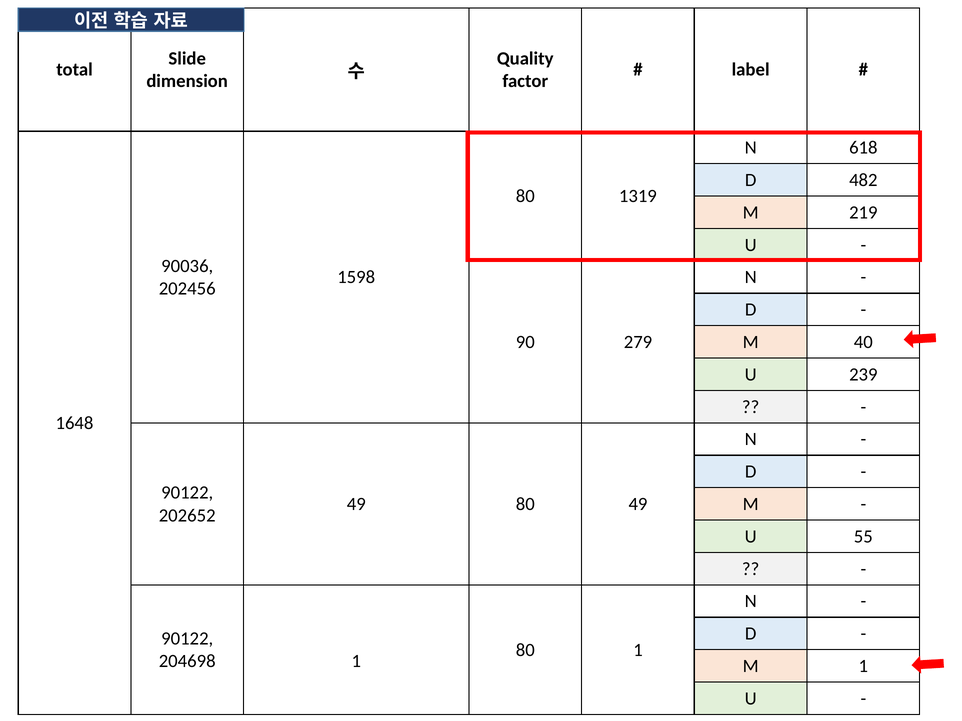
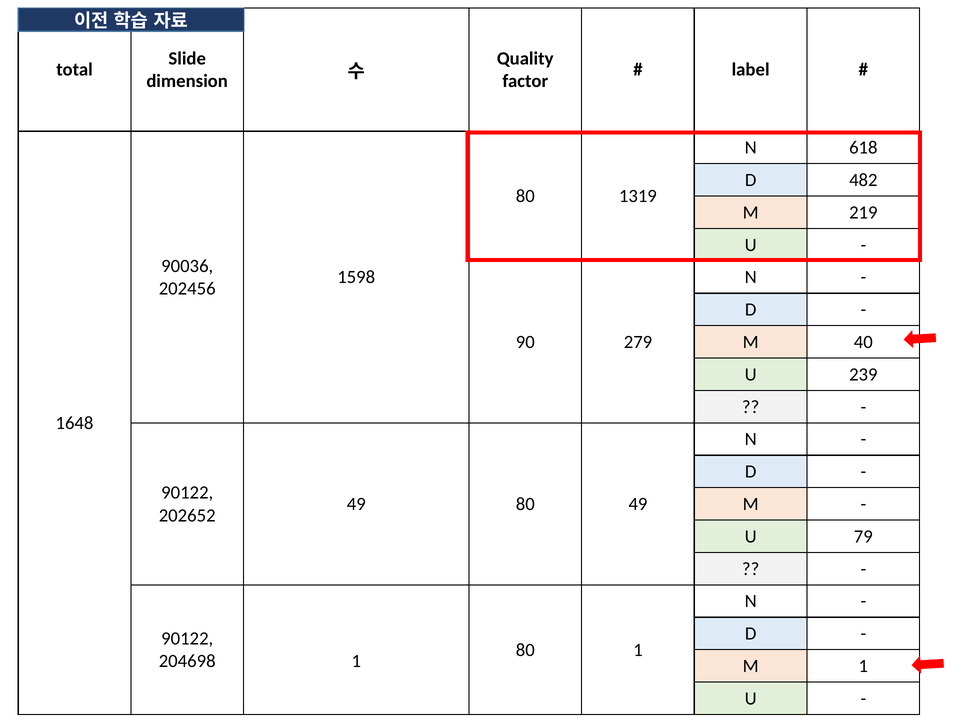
55: 55 -> 79 (863, 537)
